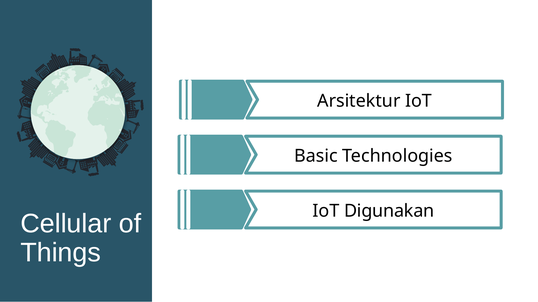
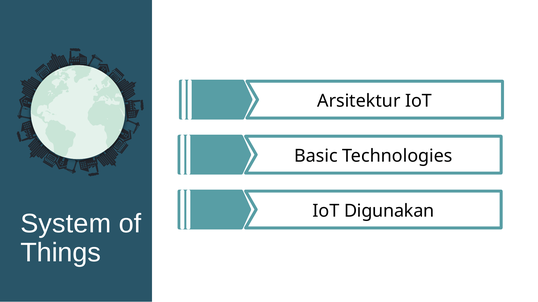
Cellular: Cellular -> System (66, 224)
